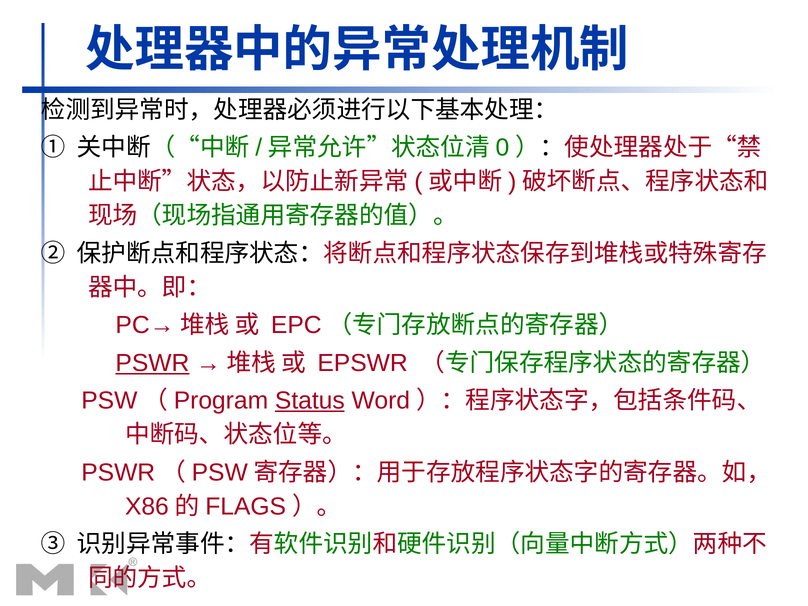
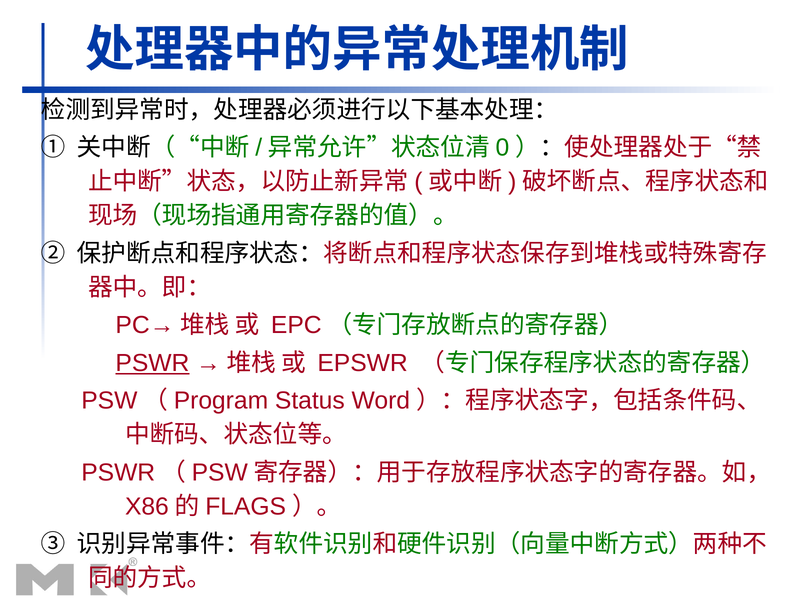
Status underline: present -> none (310, 401)
